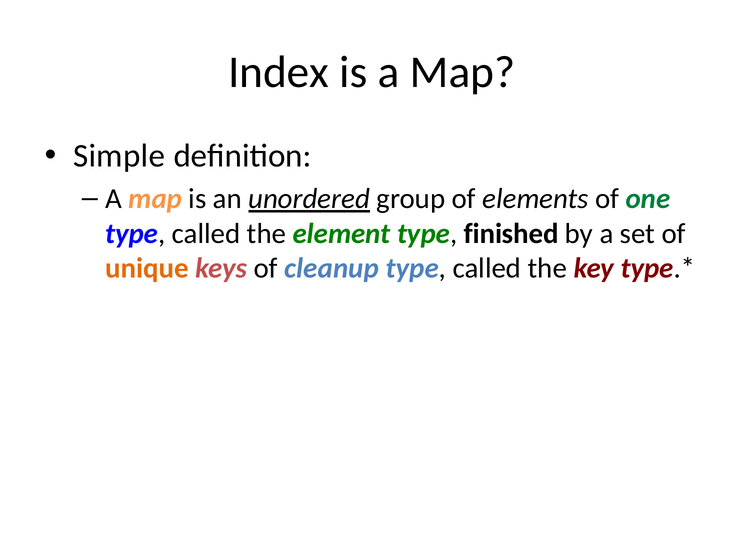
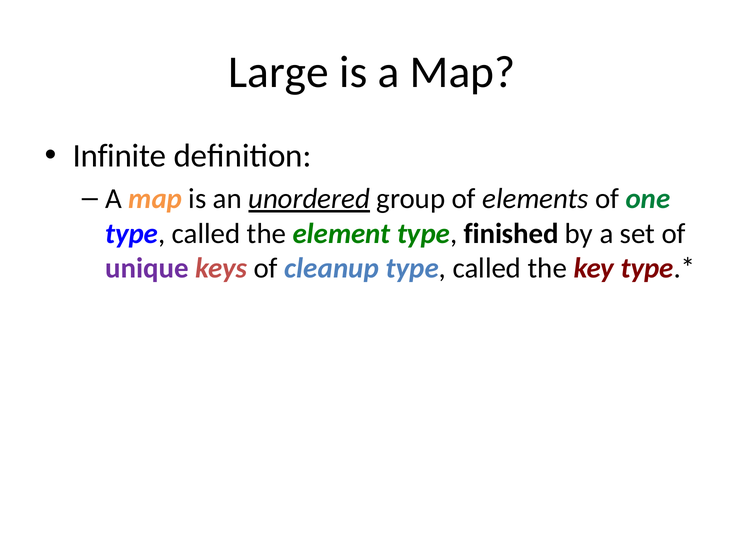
Index: Index -> Large (279, 72)
Simple: Simple -> Infinite (119, 156)
unique colour: orange -> purple (147, 268)
